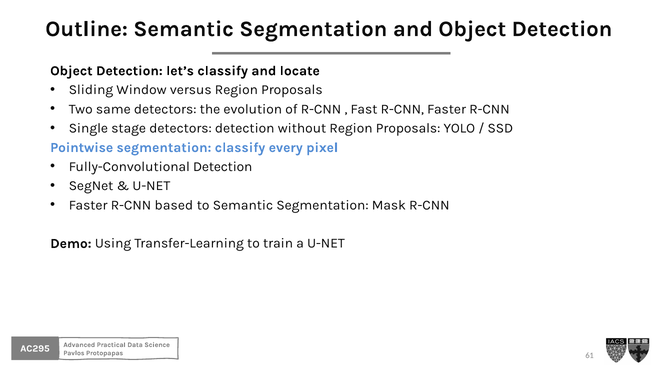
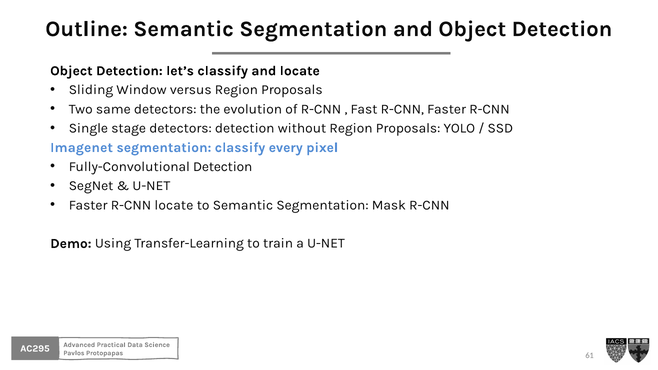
Pointwise: Pointwise -> Imagenet (82, 148)
R-CNN based: based -> locate (174, 205)
